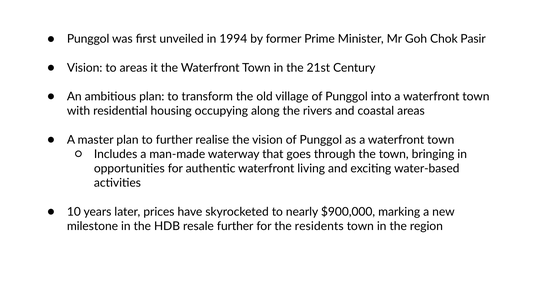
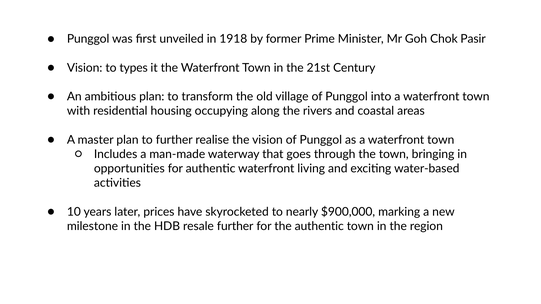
1994: 1994 -> 1918 (233, 39)
to areas: areas -> types (134, 68)
the residents: residents -> authentic (319, 226)
